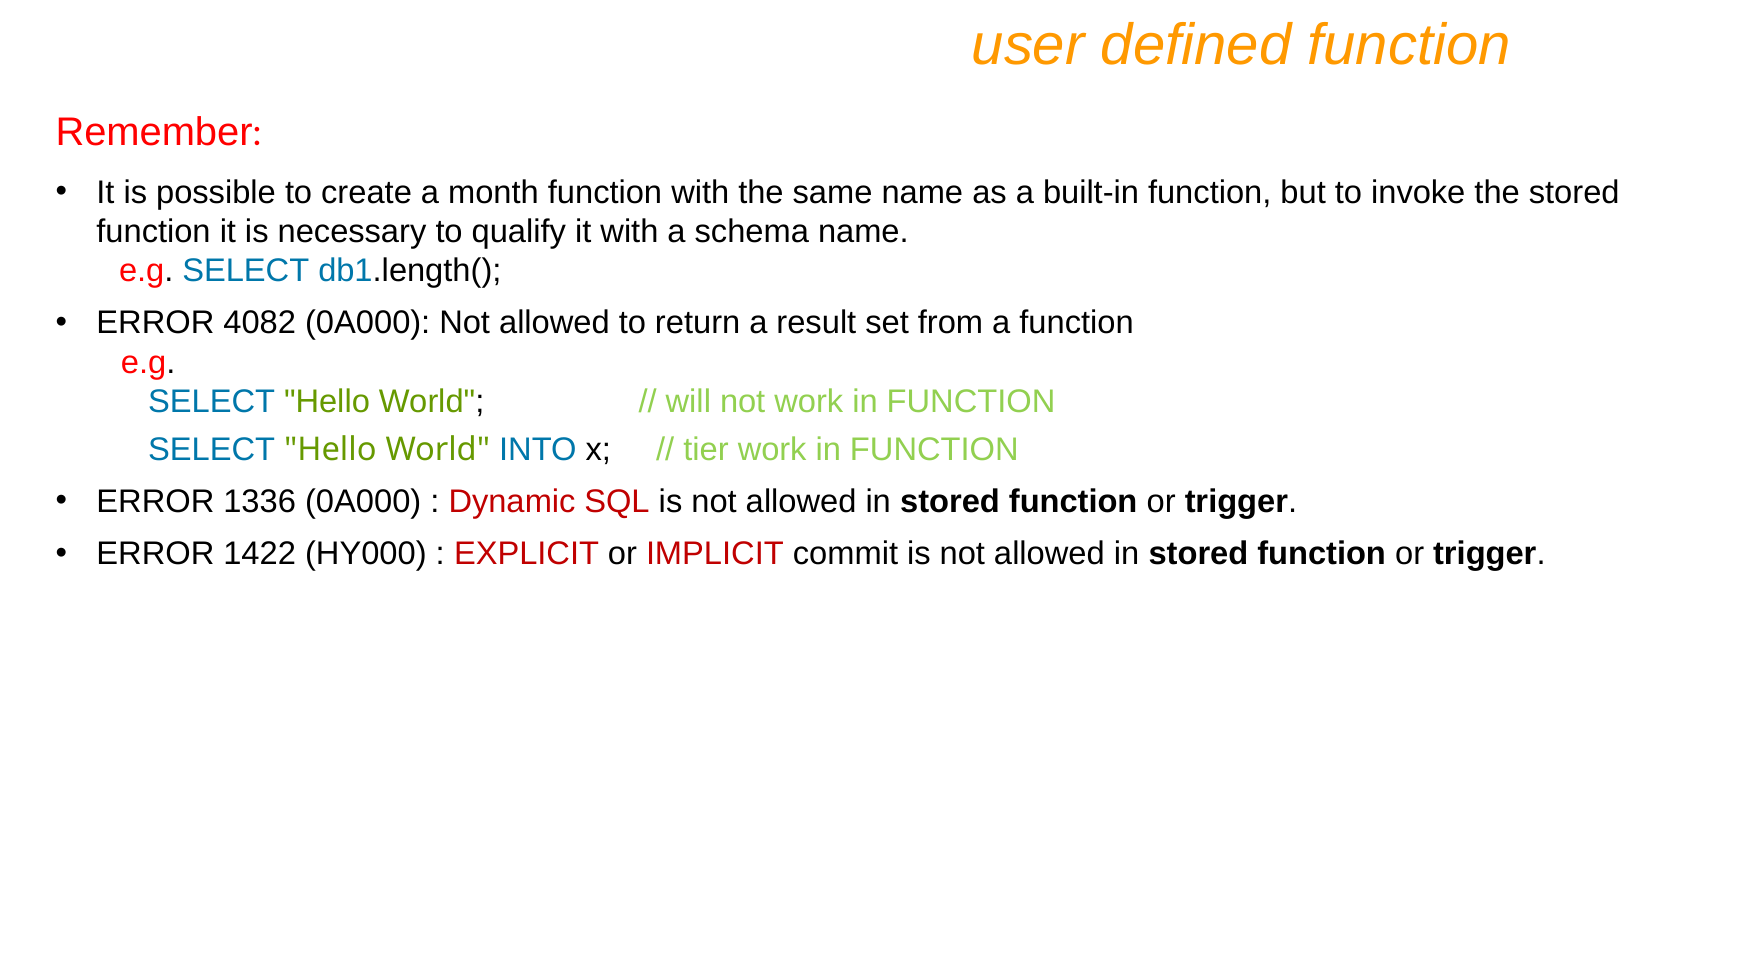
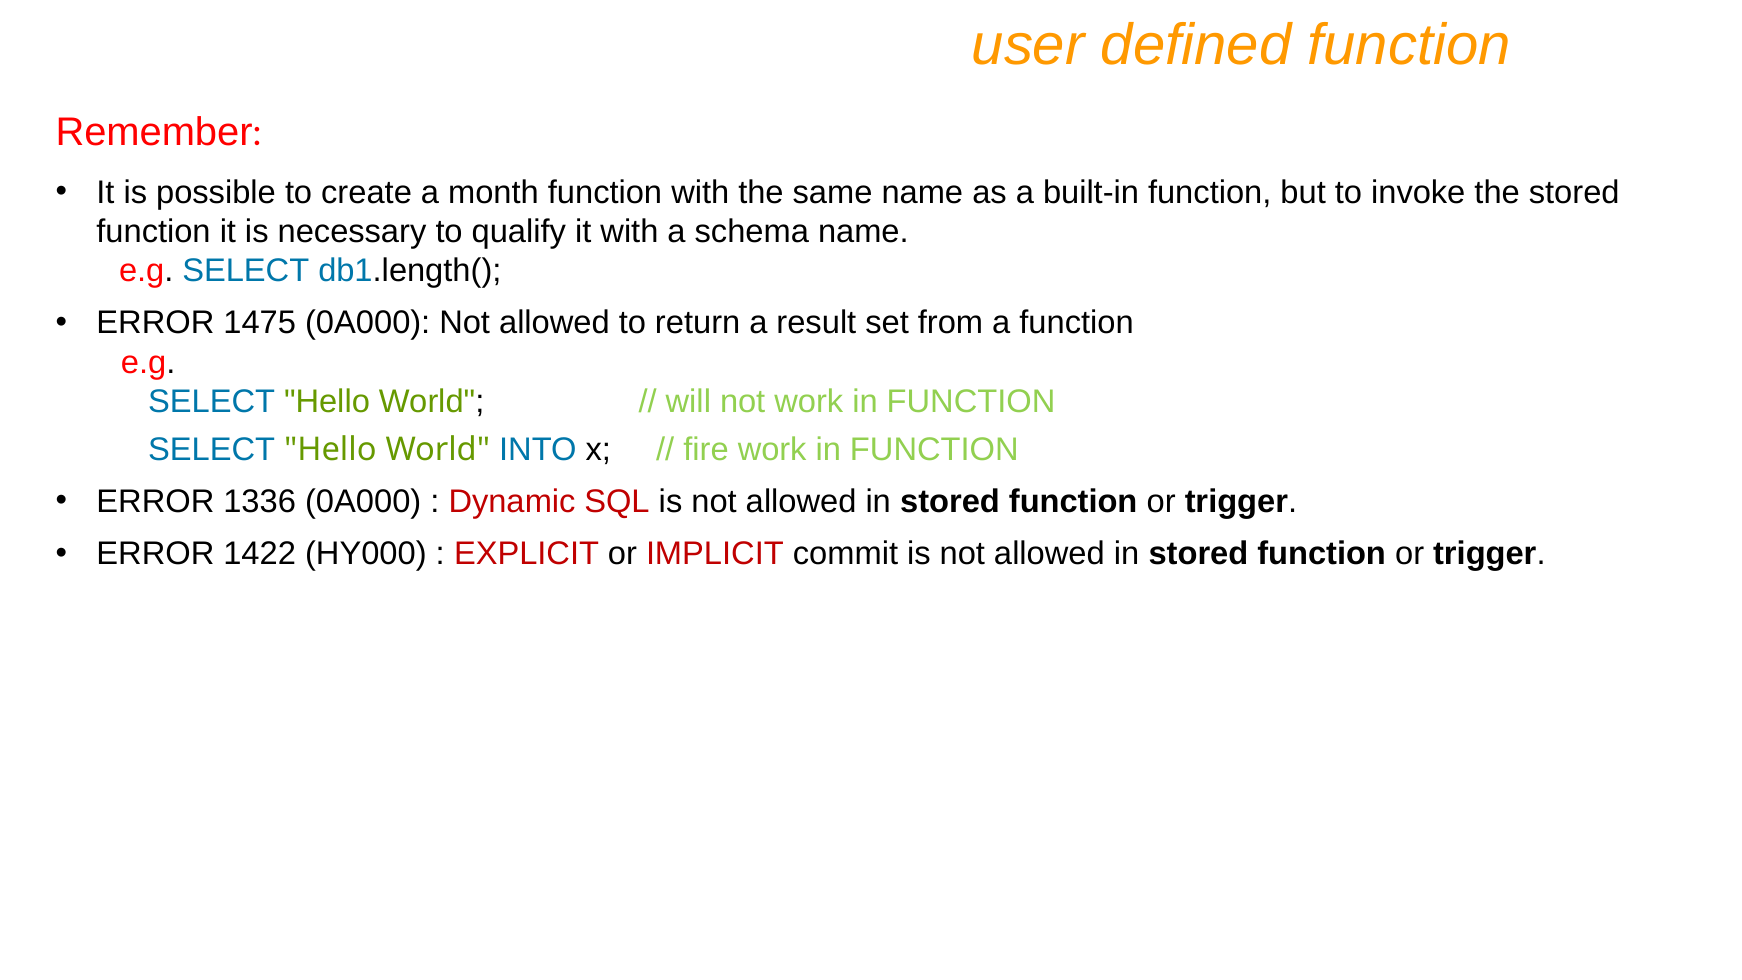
4082: 4082 -> 1475 (260, 323)
tier: tier -> fire (706, 449)
